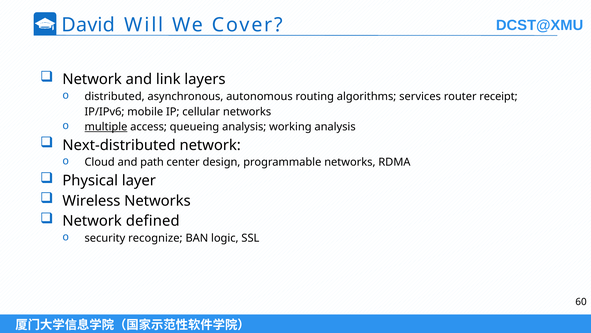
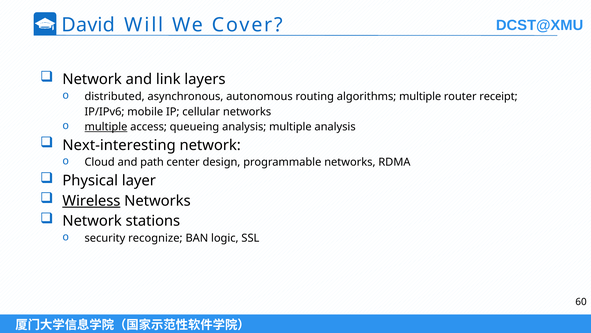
algorithms services: services -> multiple (420, 96)
analysis working: working -> multiple (290, 127)
Next-distributed: Next-distributed -> Next-interesting (119, 145)
Wireless underline: none -> present (91, 200)
defined: defined -> stations (153, 221)
